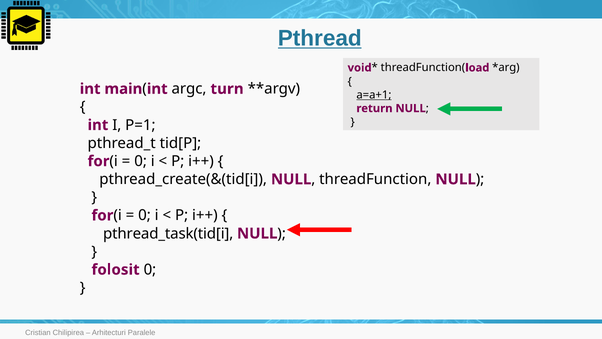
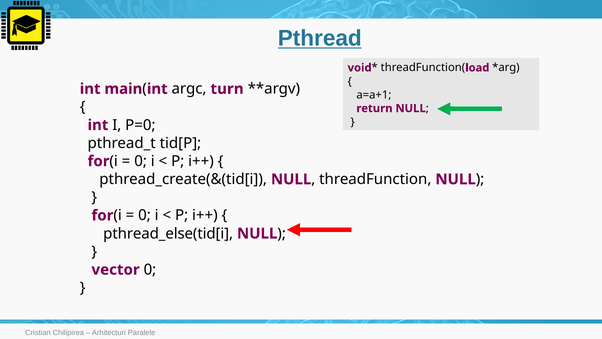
a=a+1 underline: present -> none (374, 95)
P=1: P=1 -> P=0 (140, 125)
pthread_task(tid[i: pthread_task(tid[i -> pthread_else(tid[i (168, 233)
folosit: folosit -> vector (116, 269)
